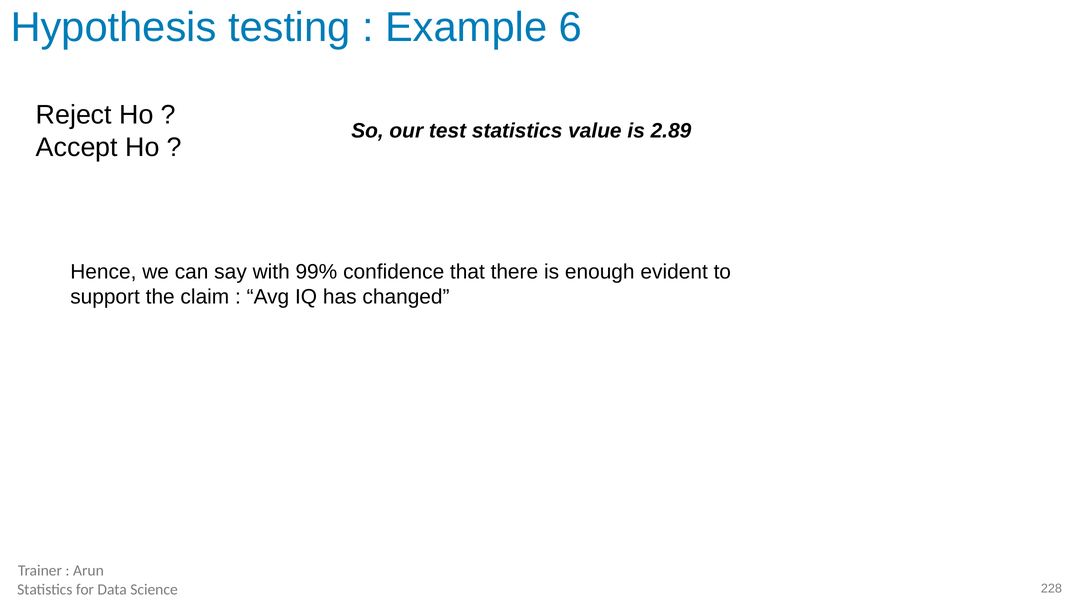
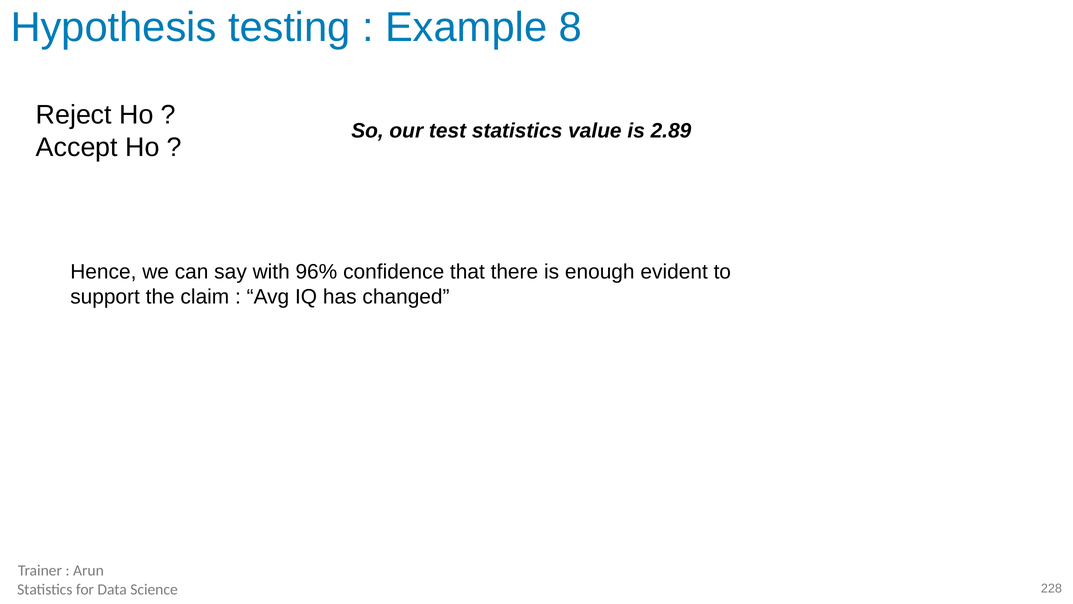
6: 6 -> 8 (570, 28)
99%: 99% -> 96% (316, 272)
